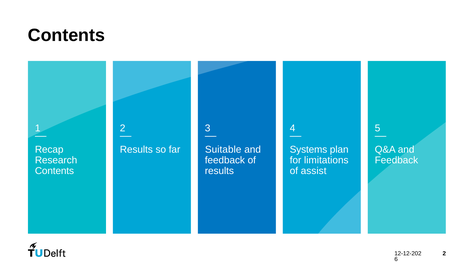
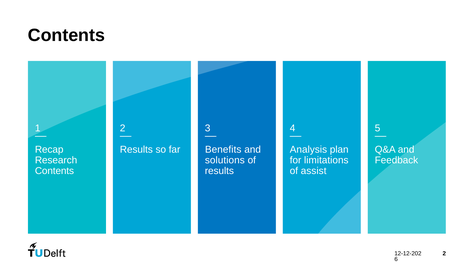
Suitable: Suitable -> Benefits (223, 149)
Systems: Systems -> Analysis (308, 149)
feedback: feedback -> solutions (225, 160)
